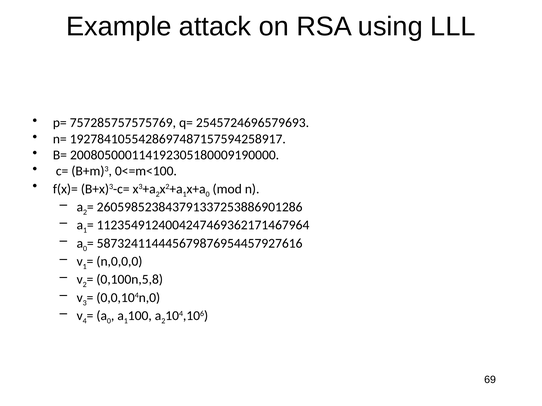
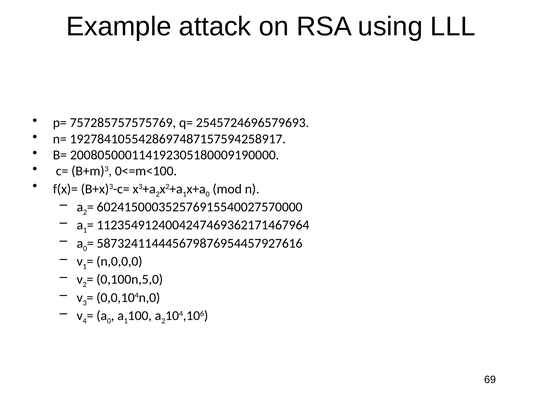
260598523843791337253886901286: 260598523843791337253886901286 -> 602415000352576915540027570000 (200, 207)
0,100n,5,8: 0,100n,5,8 -> 0,100n,5,0 (130, 280)
